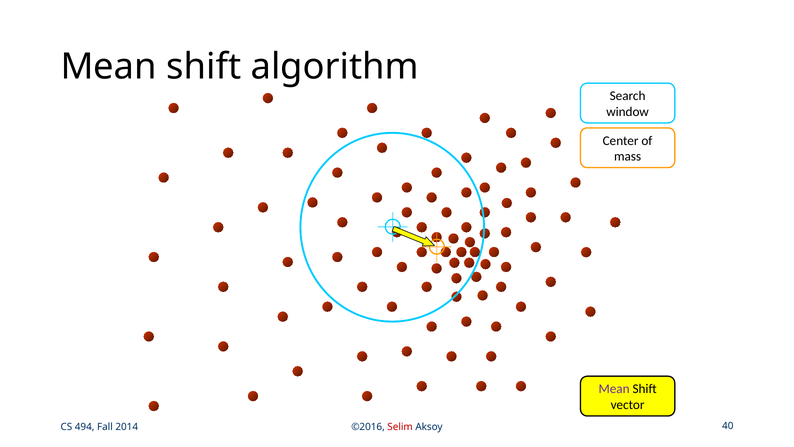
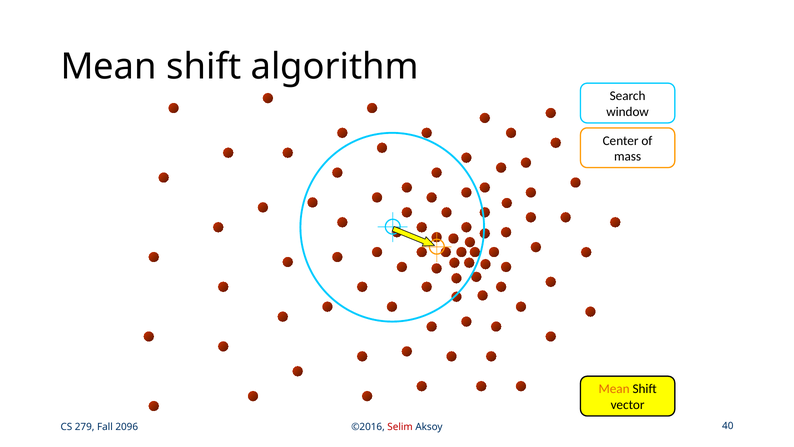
Mean colour: purple -> orange (614, 389)
494: 494 -> 279 (85, 427)
2014: 2014 -> 2096 (127, 427)
